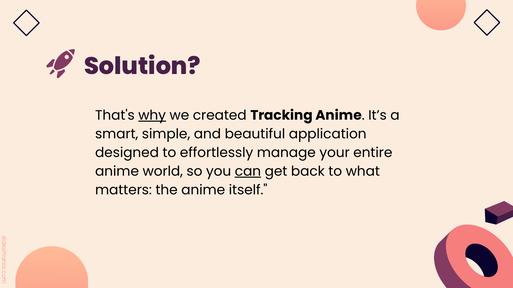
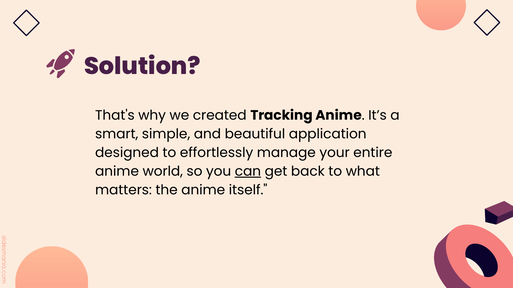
why underline: present -> none (152, 116)
